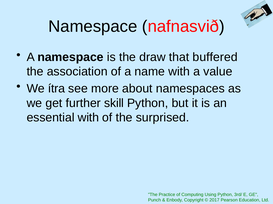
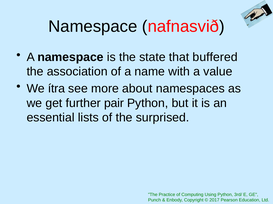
draw: draw -> state (152, 57)
skill: skill -> pair (114, 103)
essential with: with -> lists (88, 118)
